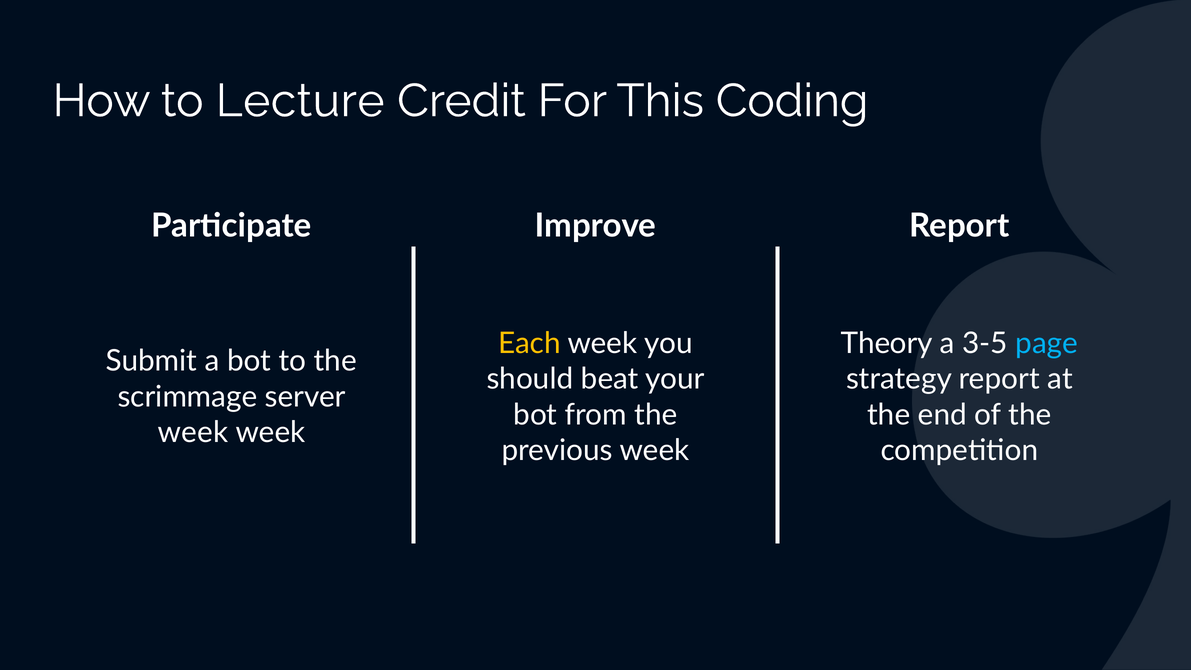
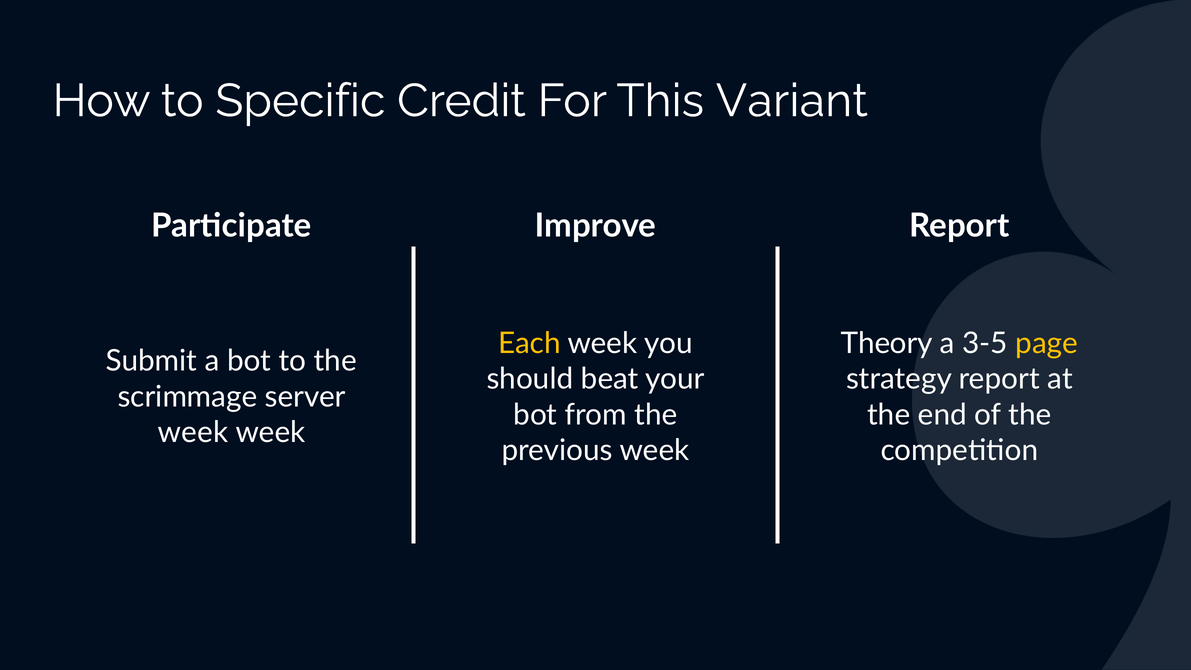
Lecture: Lecture -> Specific (300, 101)
Coding: Coding -> Variant (792, 101)
page colour: light blue -> yellow (1047, 343)
